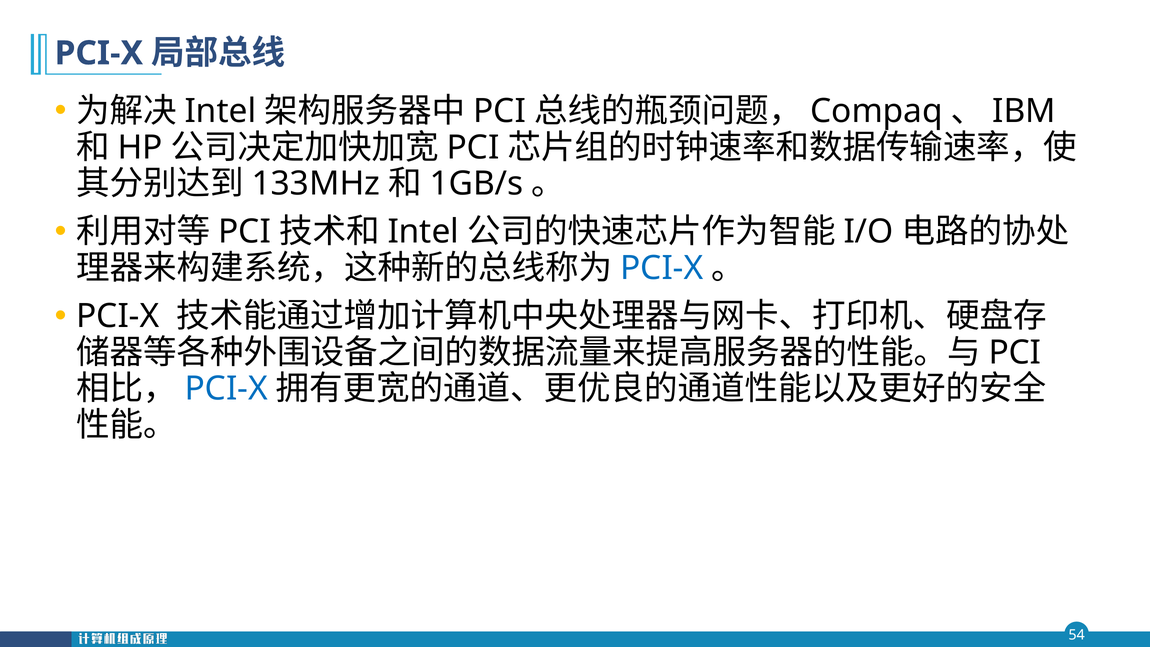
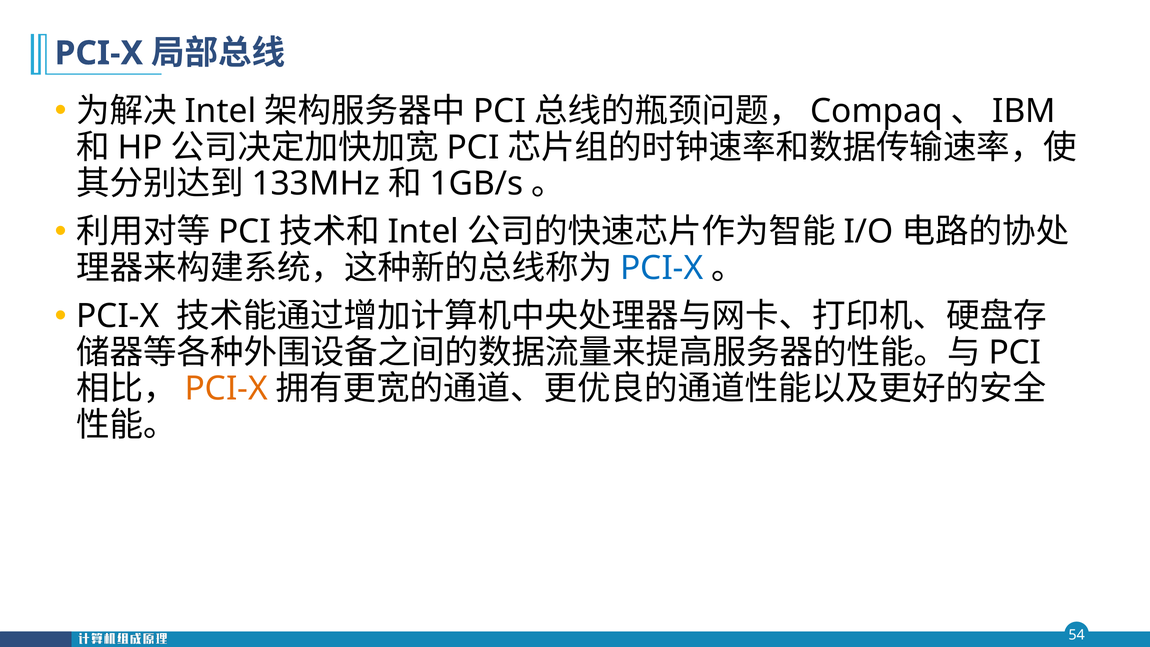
PCI-X colour: blue -> orange (226, 389)
